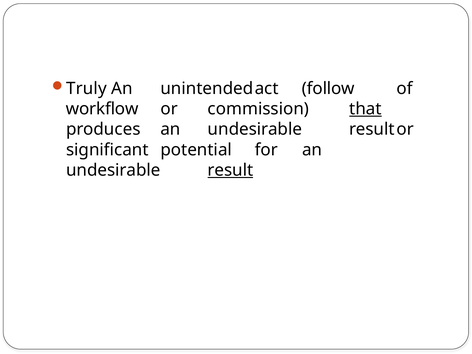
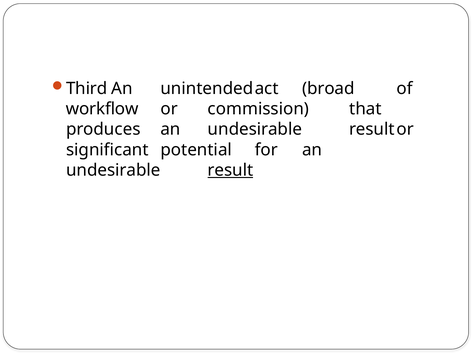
Truly: Truly -> Third (87, 88)
follow: follow -> broad (328, 88)
that underline: present -> none (365, 109)
